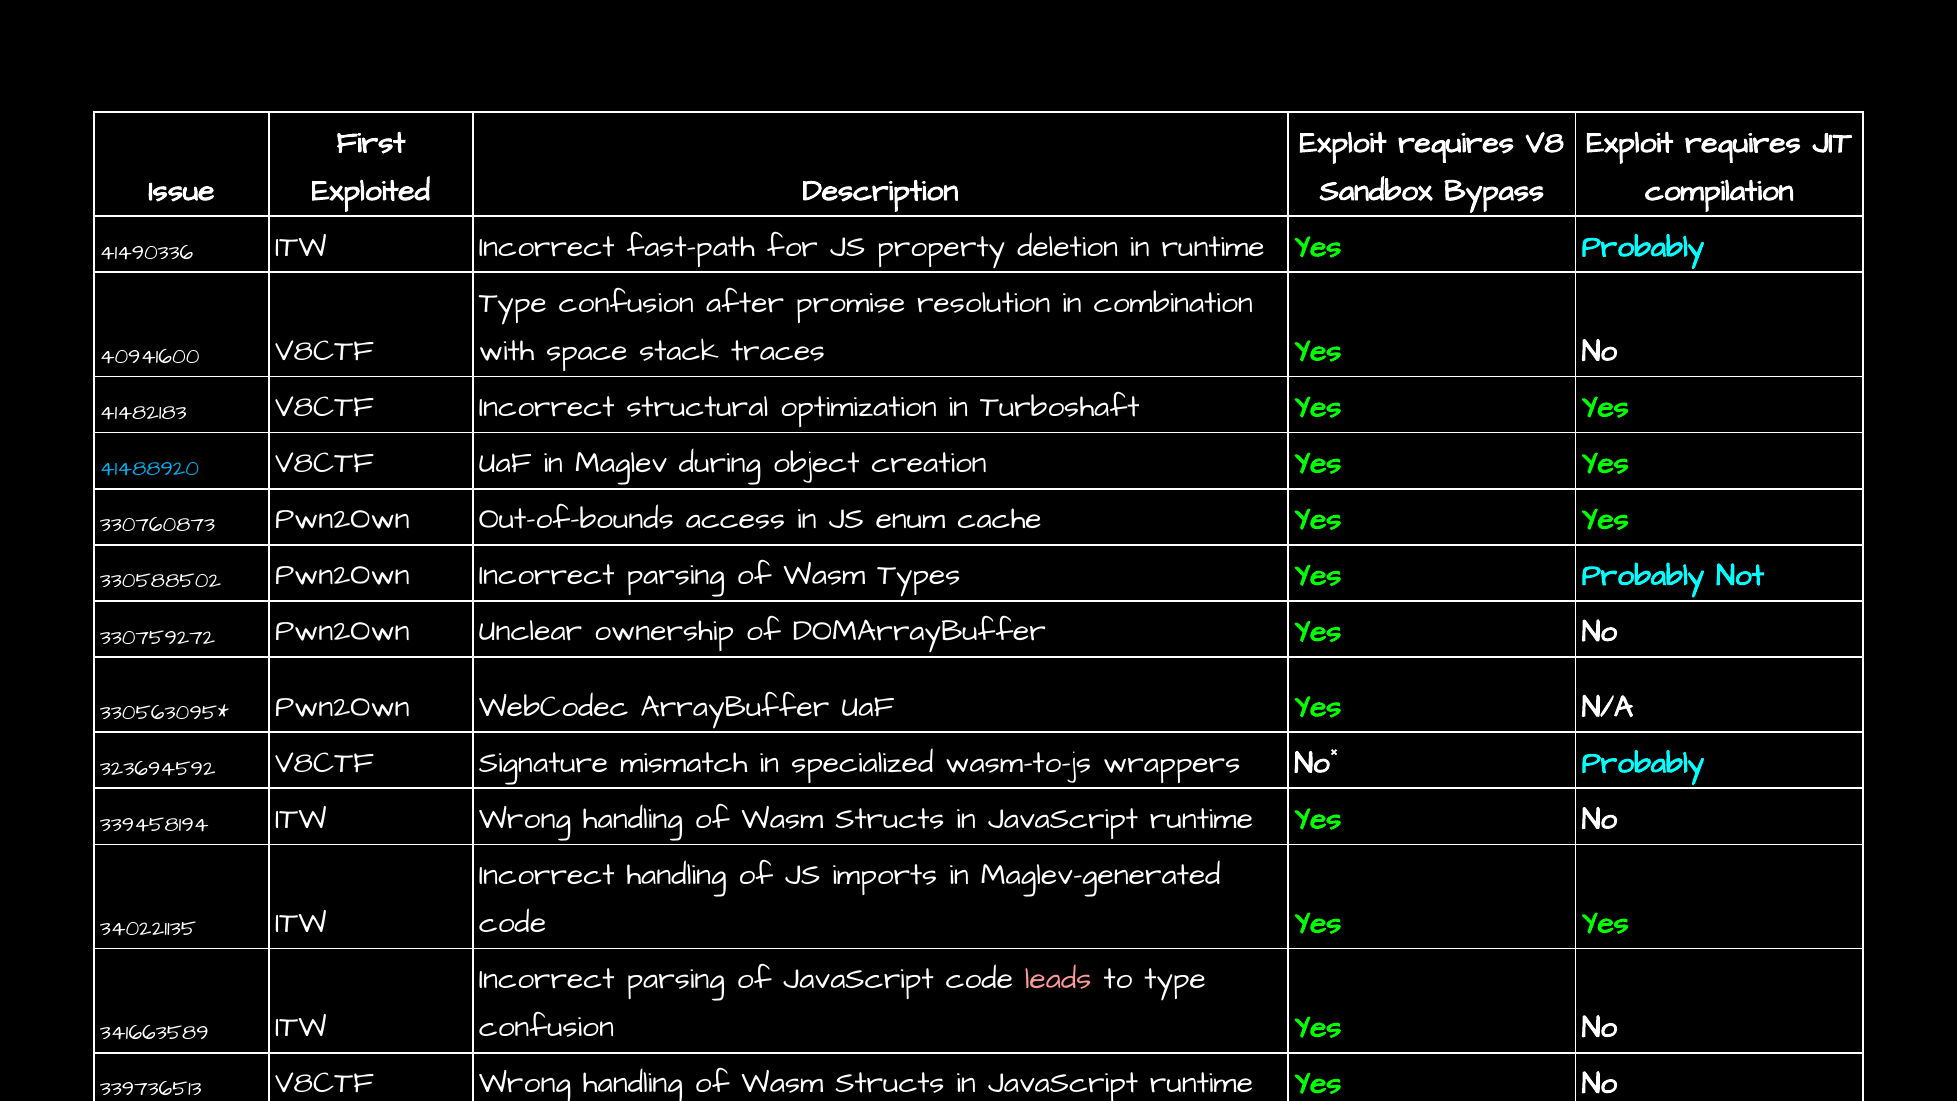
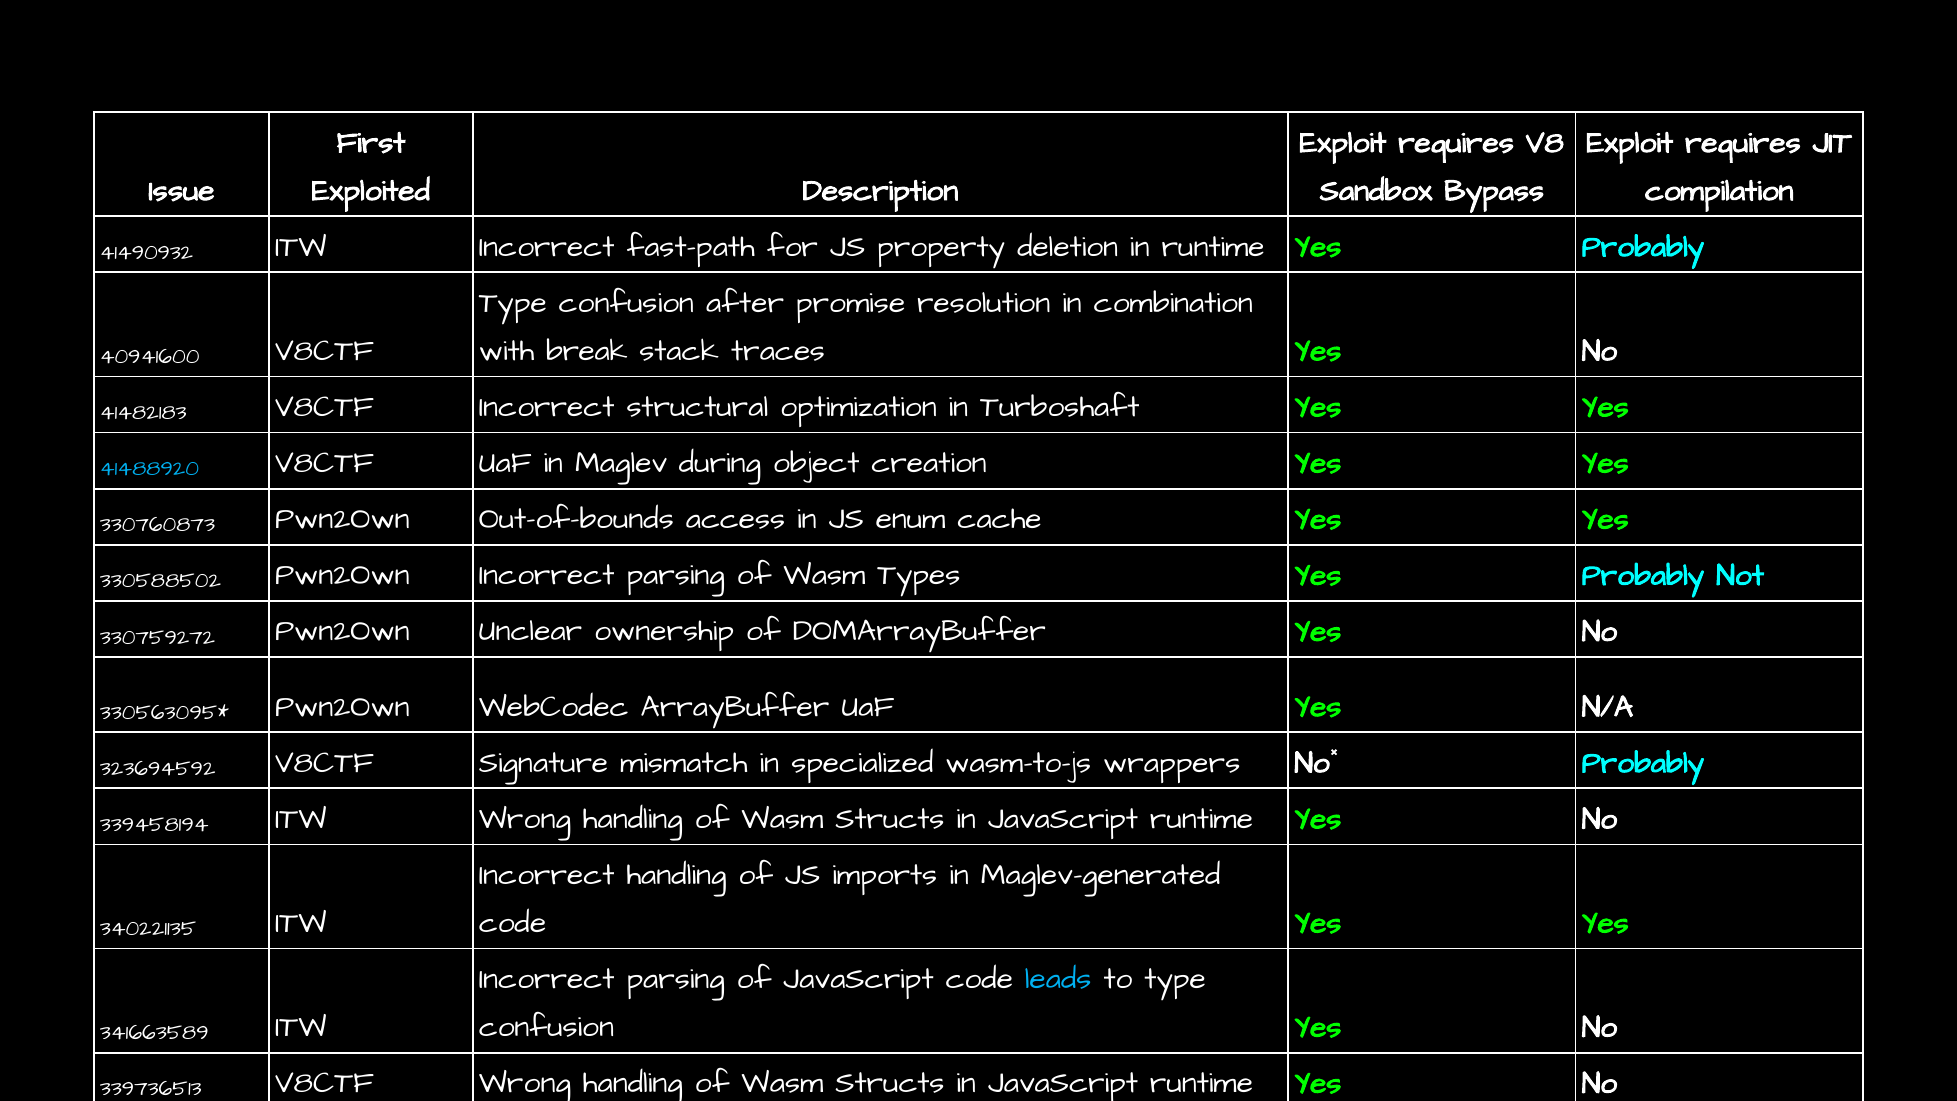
41490336: 41490336 -> 41490932 (146, 252)
space: space -> break (587, 350)
leads colour: pink -> light blue (1058, 979)
